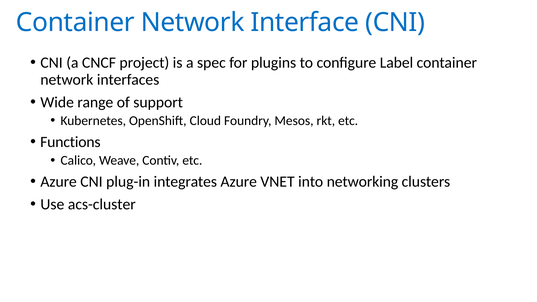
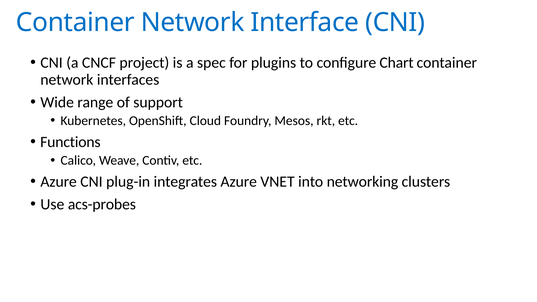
Label: Label -> Chart (397, 63)
acs-cluster: acs-cluster -> acs-probes (102, 204)
